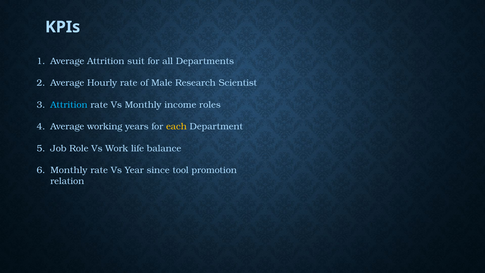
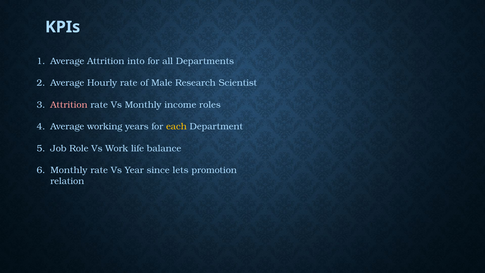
suit: suit -> into (136, 61)
Attrition colour: light blue -> pink (69, 105)
tool: tool -> lets (180, 170)
